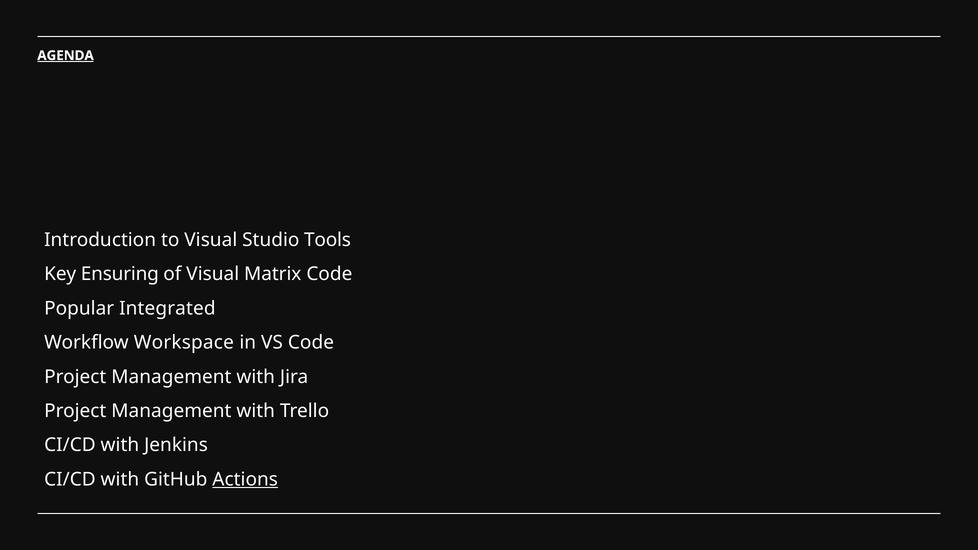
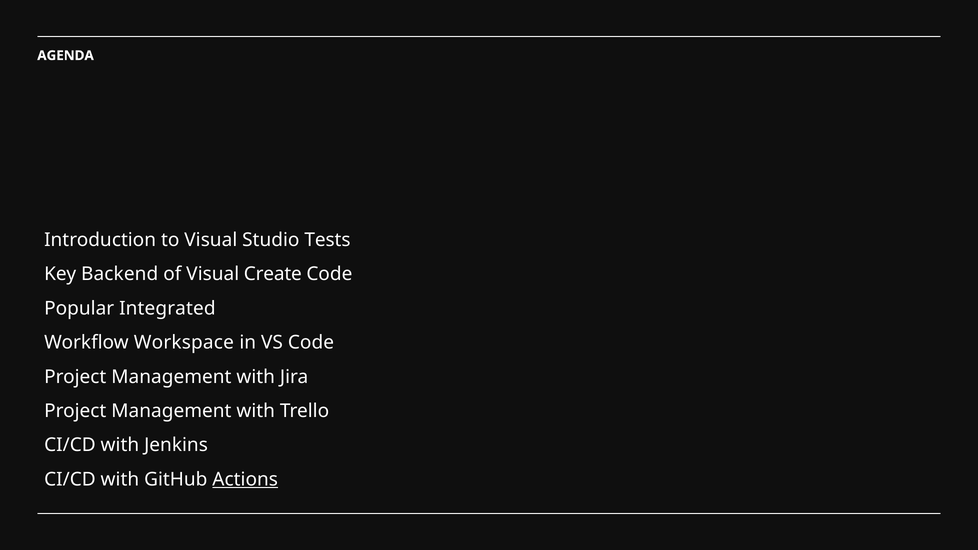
AGENDA underline: present -> none (66, 56)
Tools: Tools -> Tests (327, 240)
Ensuring: Ensuring -> Backend (120, 274)
Matrix: Matrix -> Create (273, 274)
